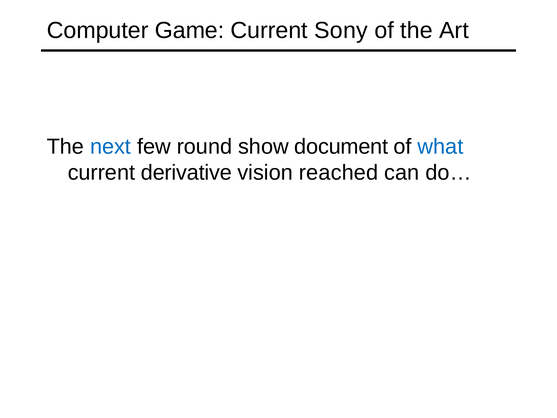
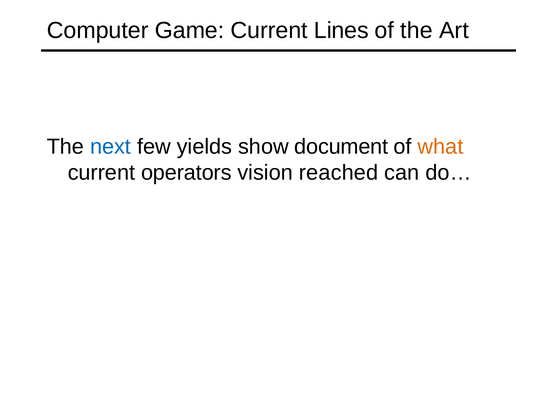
Sony: Sony -> Lines (341, 30)
round: round -> yields (204, 146)
what colour: blue -> orange (440, 146)
derivative: derivative -> operators (186, 172)
